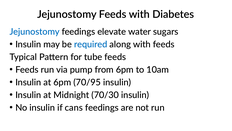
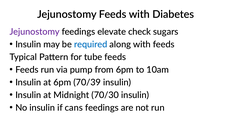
Jejunostomy colour: blue -> purple (35, 32)
water: water -> check (140, 32)
70/95: 70/95 -> 70/39 (87, 82)
